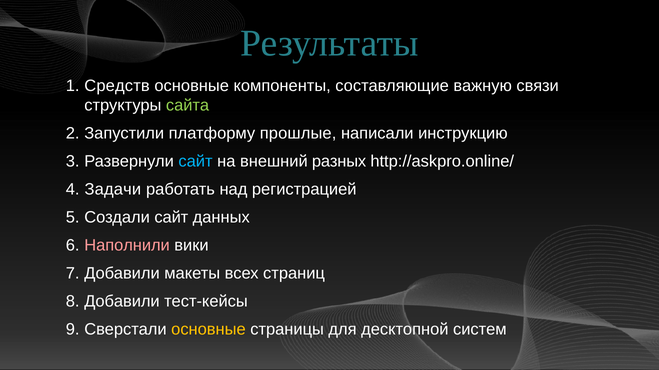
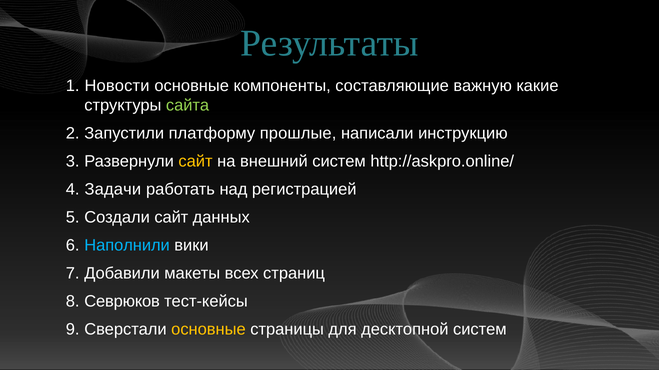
Средств: Средств -> Новости (117, 86)
связи: связи -> какие (538, 86)
сайт colour: light blue -> yellow (196, 162)
внешний разных: разных -> систем (339, 162)
Наполнили colour: pink -> light blue (127, 246)
Добавили: Добавили -> Севрюков (122, 302)
